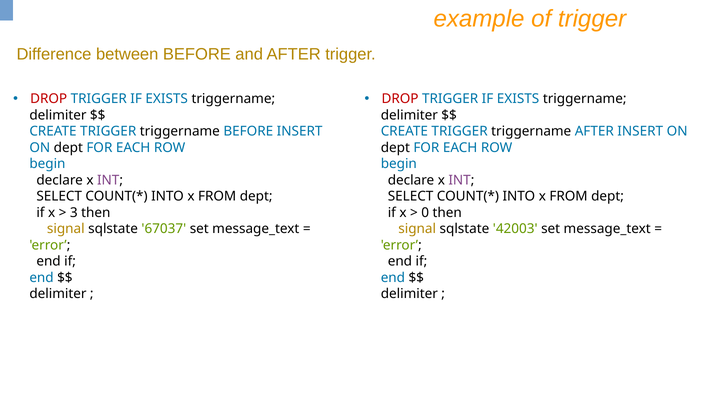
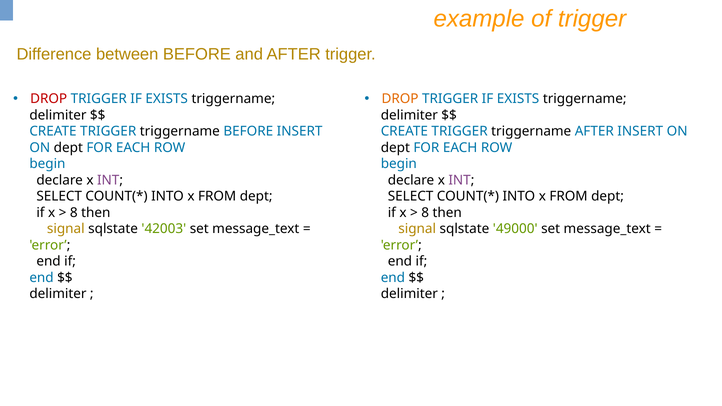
DROP colour: red -> orange (400, 99)
3: 3 -> 8 (74, 213)
0: 0 -> 8 (425, 213)
67037: 67037 -> 42003 (164, 229)
42003: 42003 -> 49000 (515, 229)
